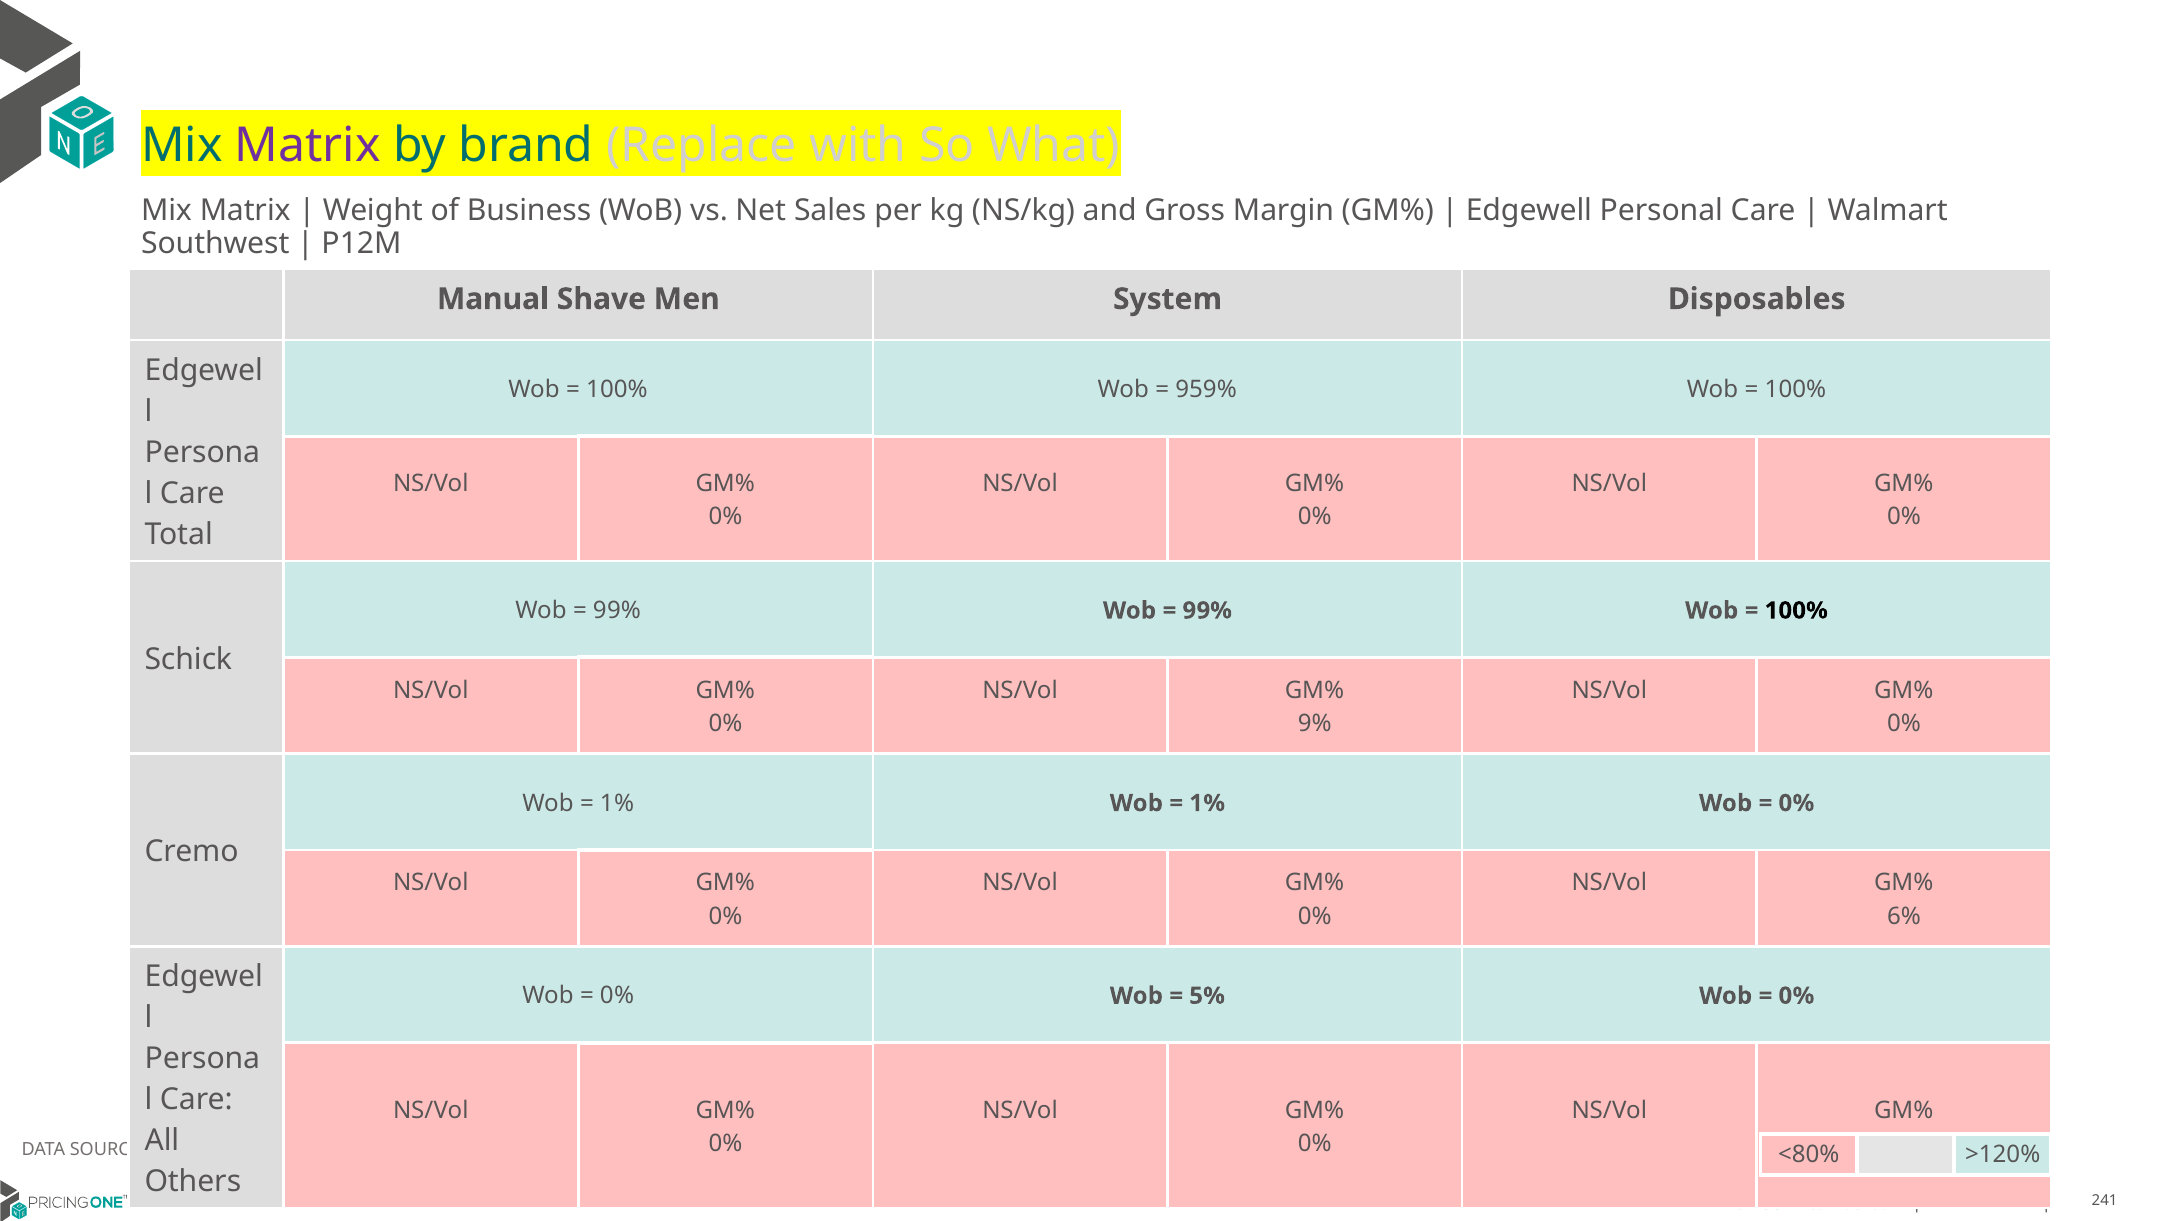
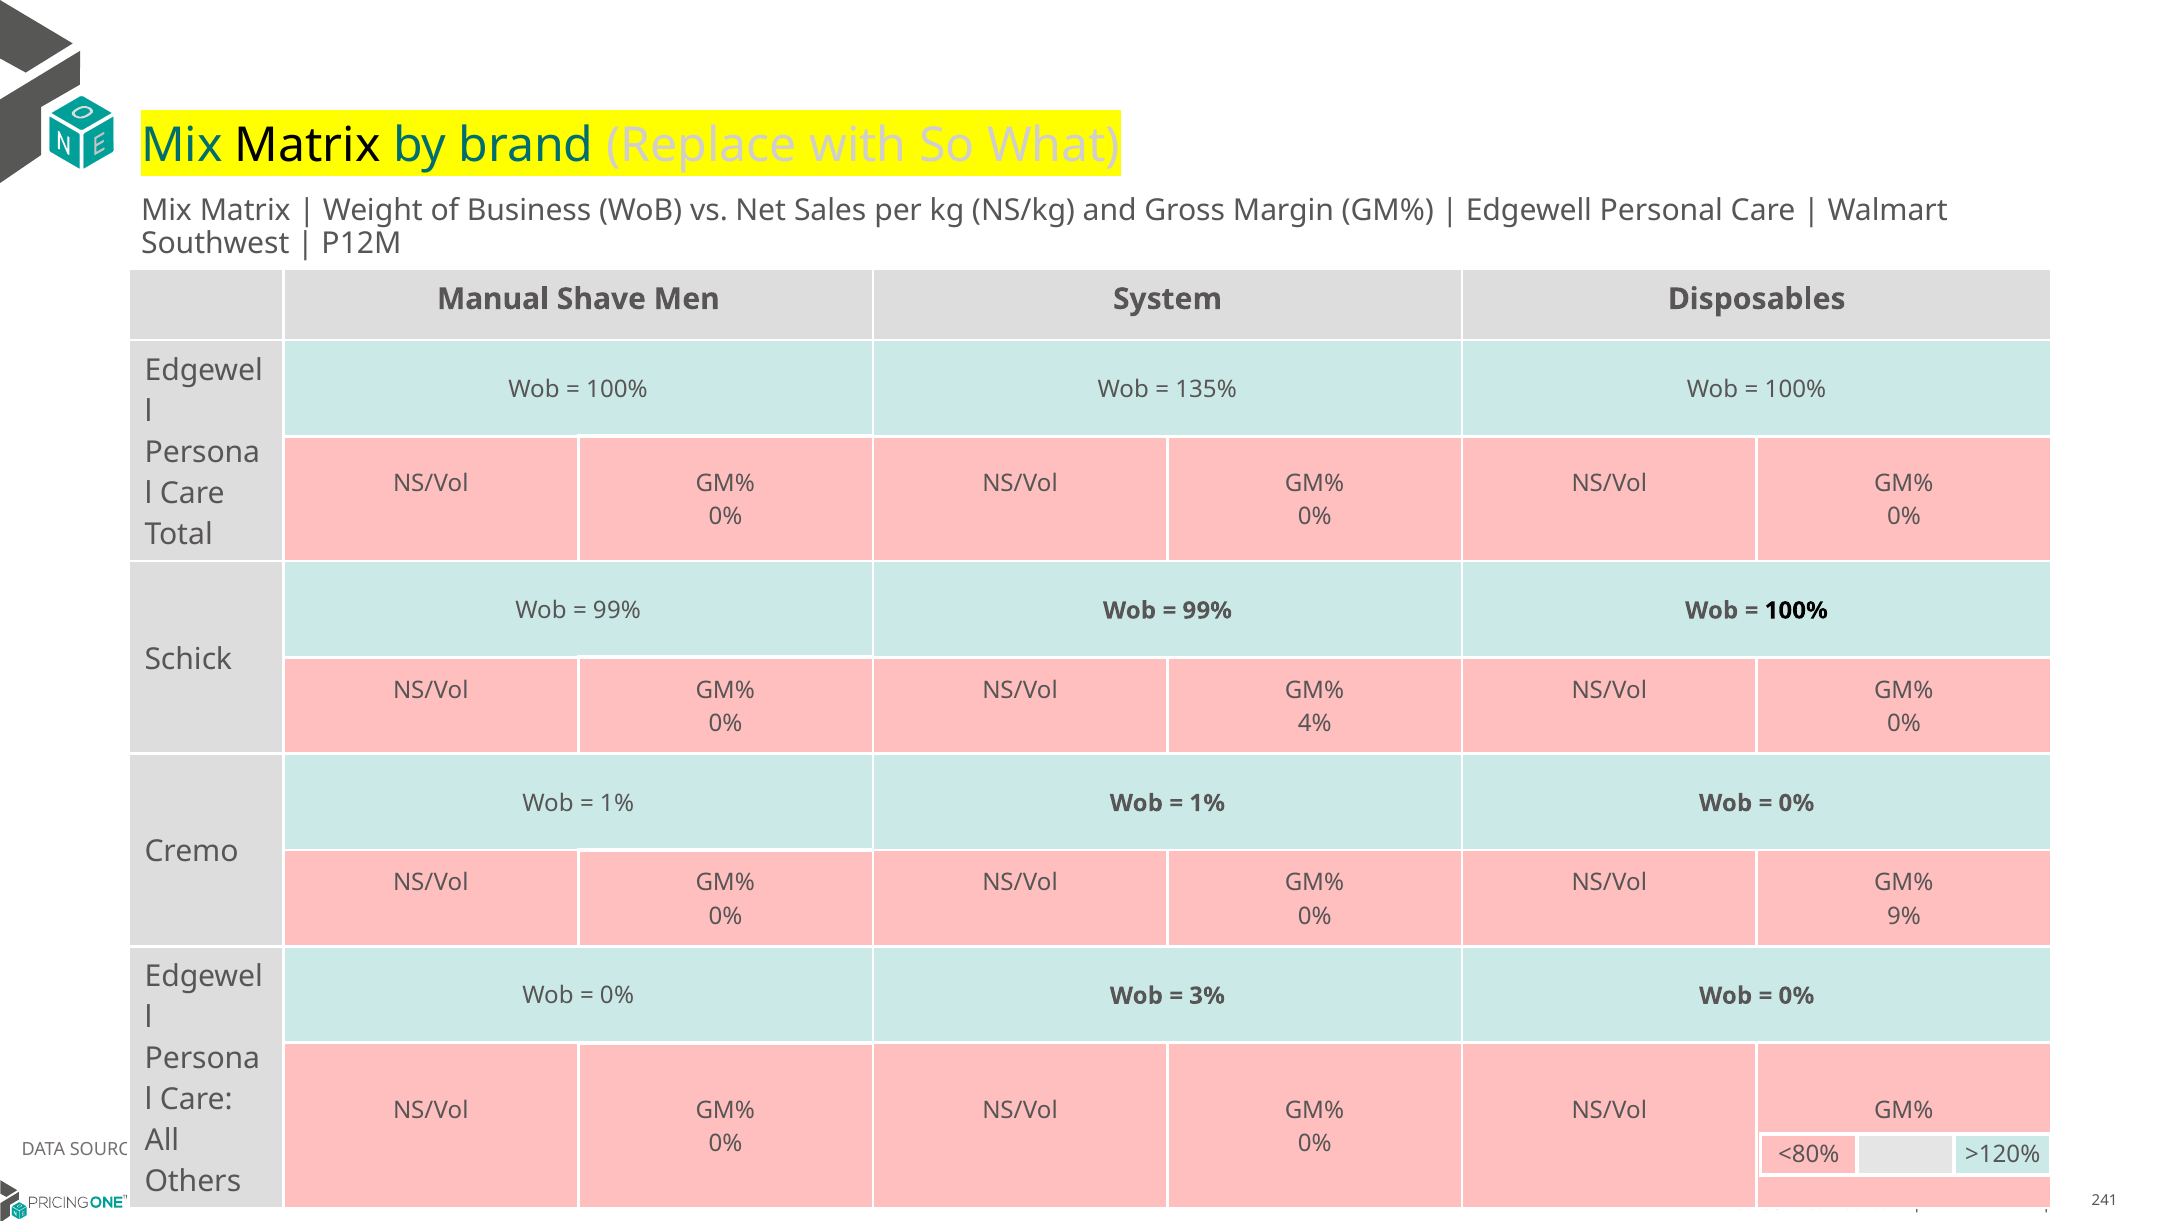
Matrix colour: purple -> black (308, 146)
959%: 959% -> 135% (1206, 390)
9%: 9% -> 4% (1315, 724)
6%: 6% -> 9% (1904, 916)
5%: 5% -> 3% (1207, 996)
